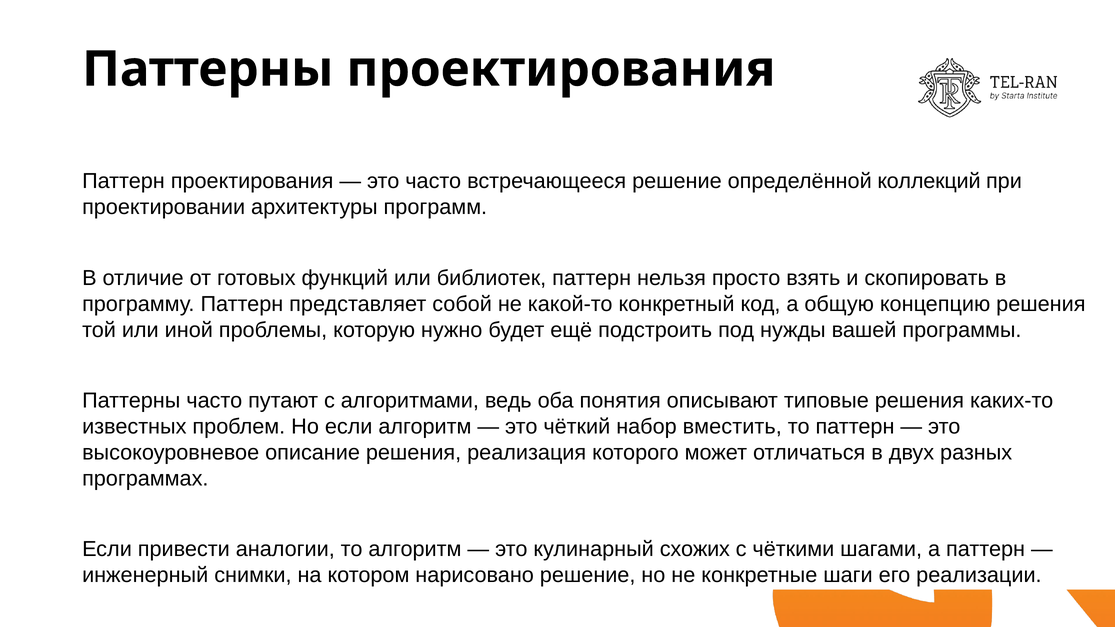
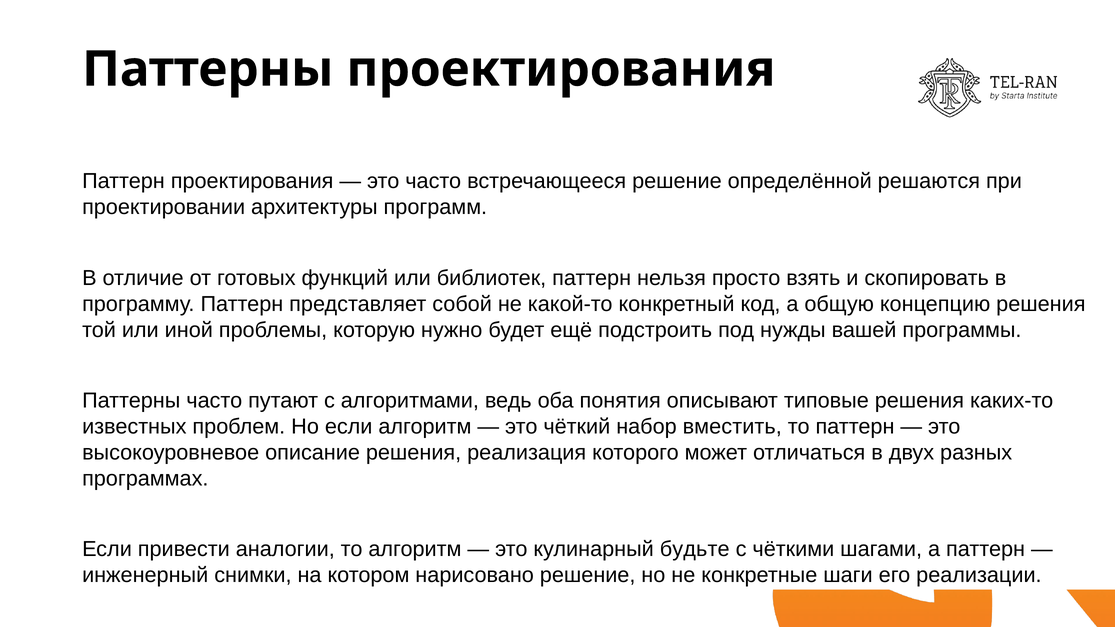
коллекций: коллекций -> решаются (929, 181)
схожих: схожих -> будьте (695, 549)
